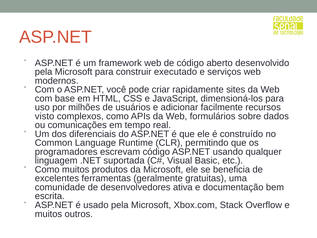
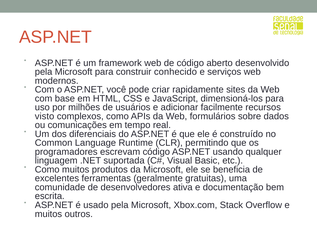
executado: executado -> conhecido (175, 72)
